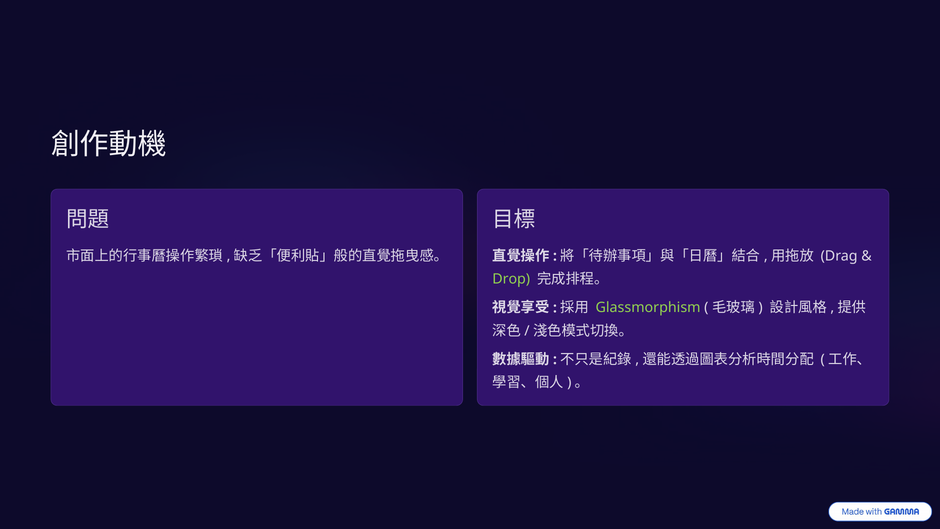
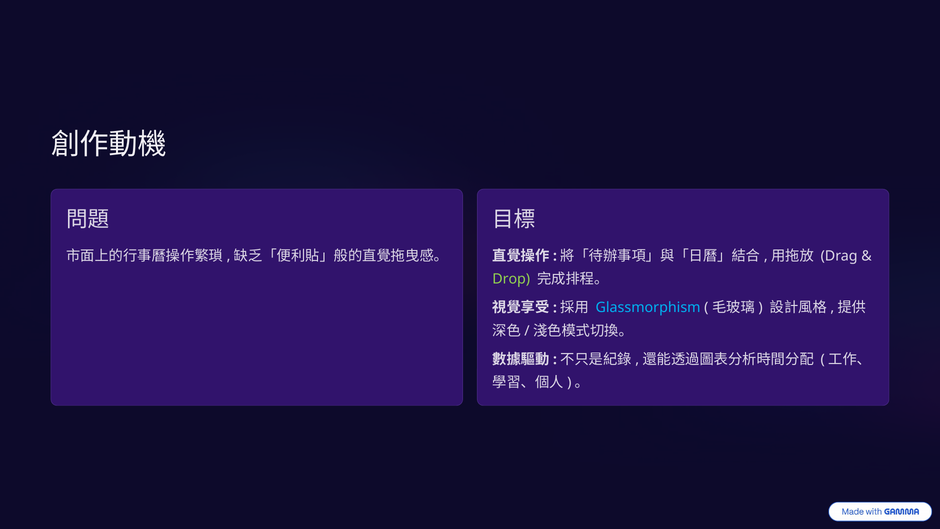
Glassmorphism colour: light green -> light blue (648, 308)
